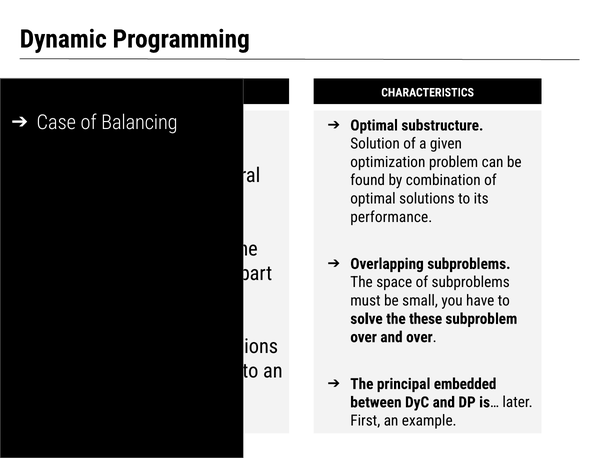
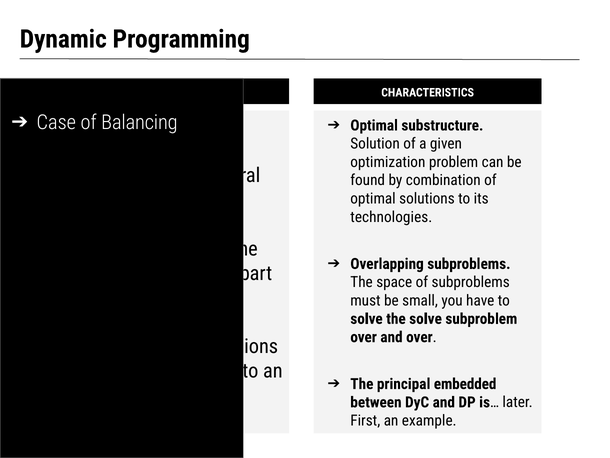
performance: performance -> technologies (391, 217)
the these: these -> solve (426, 318)
